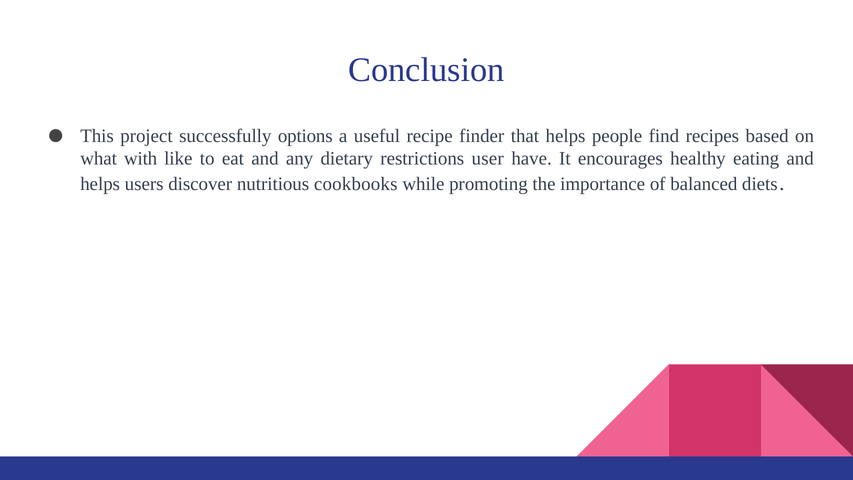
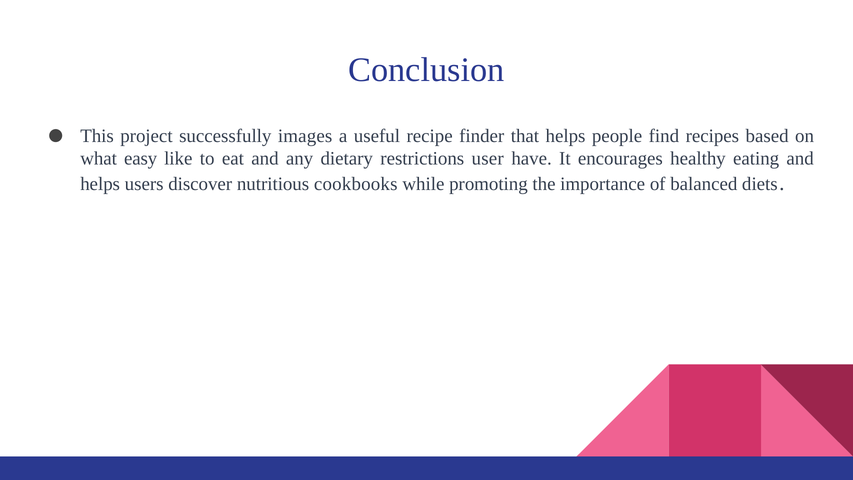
options: options -> images (305, 136)
with: with -> easy (141, 159)
